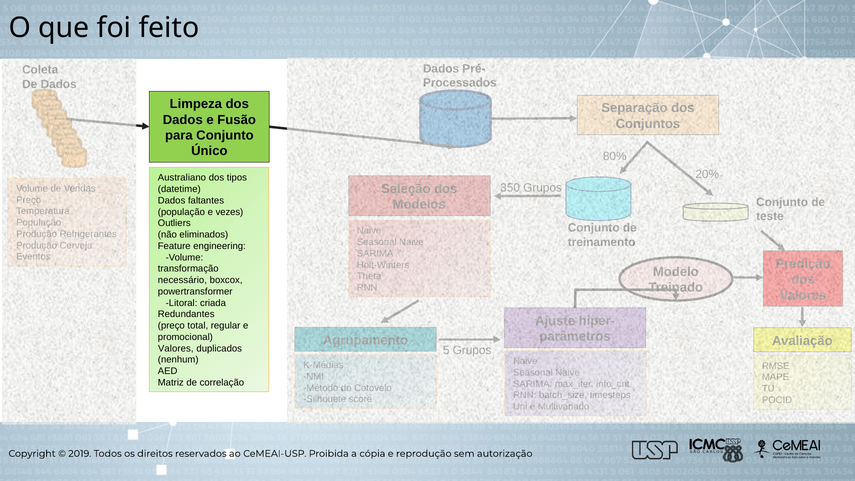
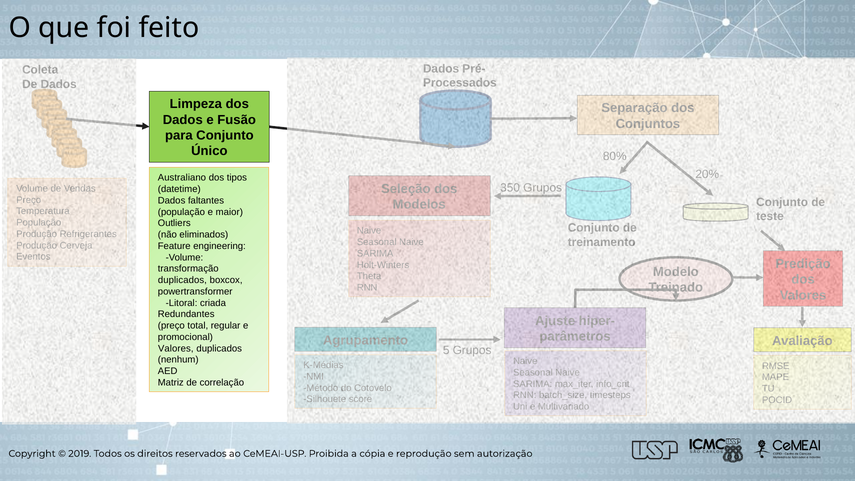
vezes: vezes -> maior (229, 212)
necessário: necessário -> duplicados (182, 280)
